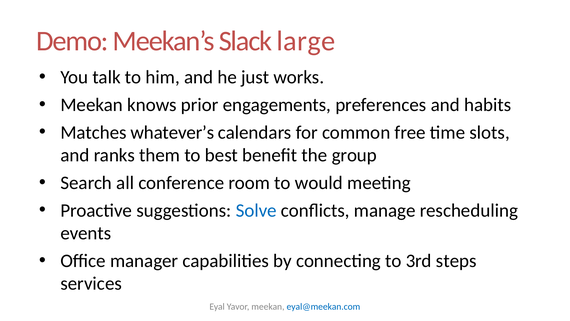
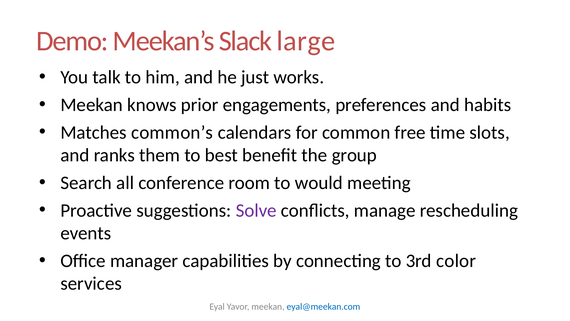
whatever’s: whatever’s -> common’s (172, 132)
Solve colour: blue -> purple (256, 210)
steps: steps -> color (456, 261)
